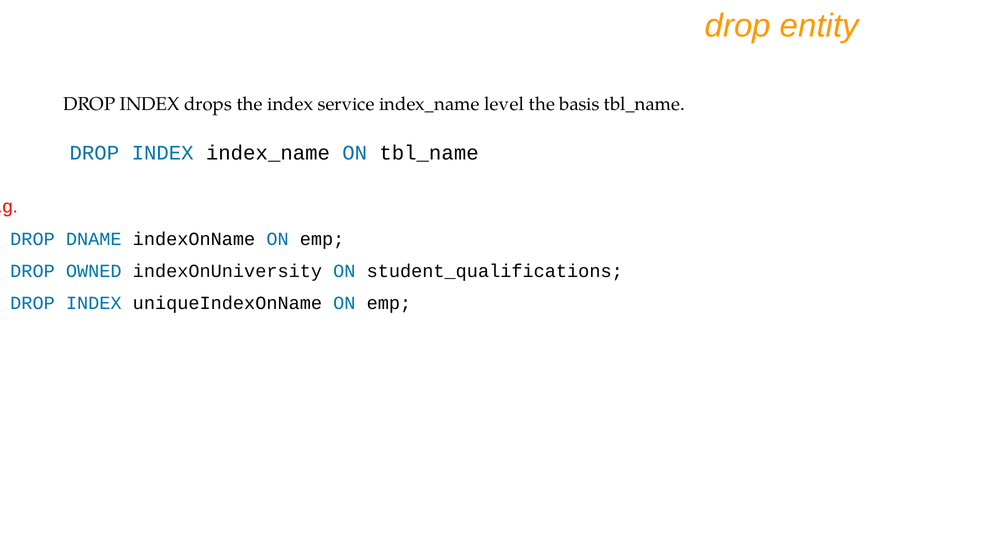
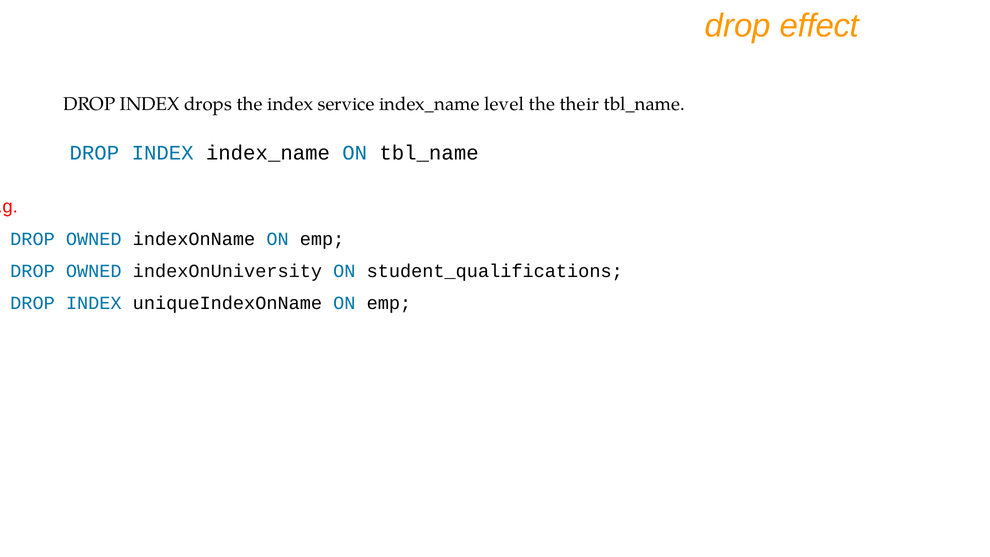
entity: entity -> effect (820, 26)
basis: basis -> their (579, 104)
DNAME: DNAME -> OWNED (94, 239)
